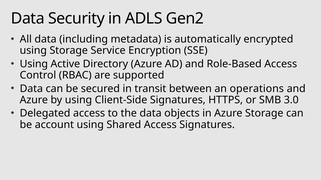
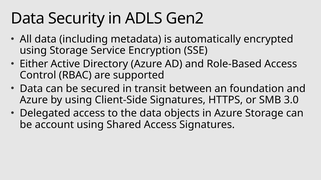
Using: Using -> Either (34, 64)
operations: operations -> foundation (257, 89)
